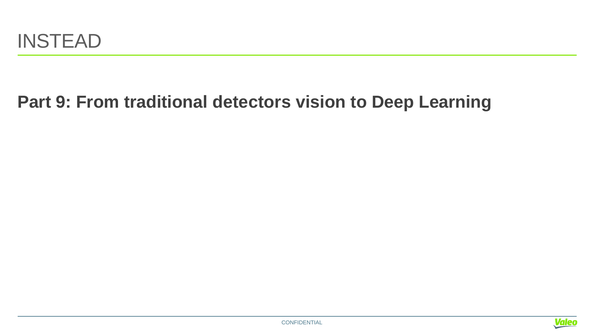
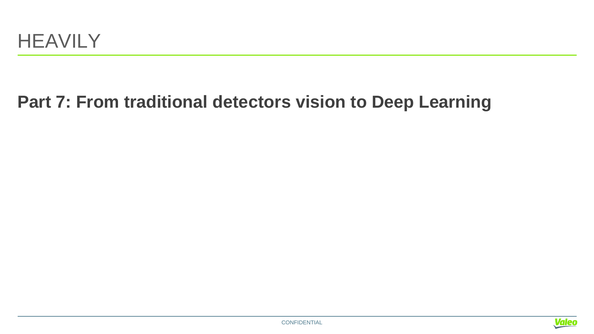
INSTEAD: INSTEAD -> HEAVILY (59, 41)
9: 9 -> 7 (64, 102)
